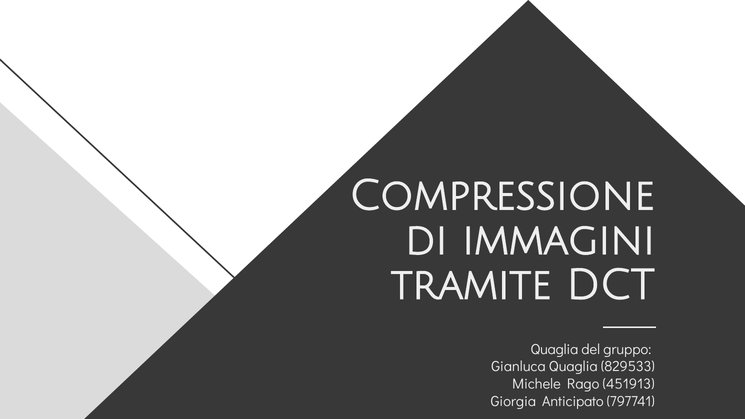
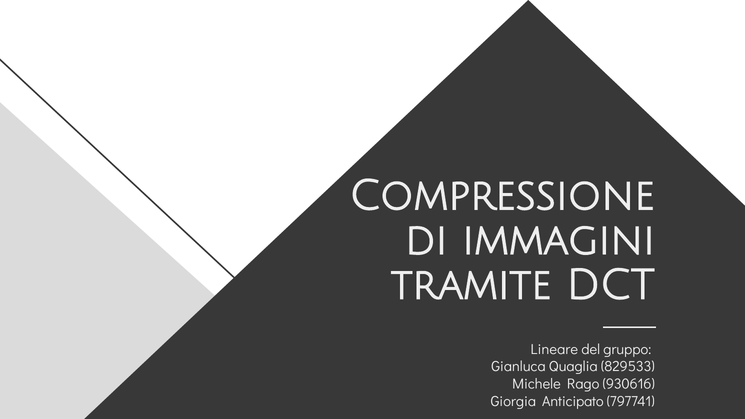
Quaglia: Quaglia -> Lineare (554, 349)
451913: 451913 -> 930616 (629, 384)
